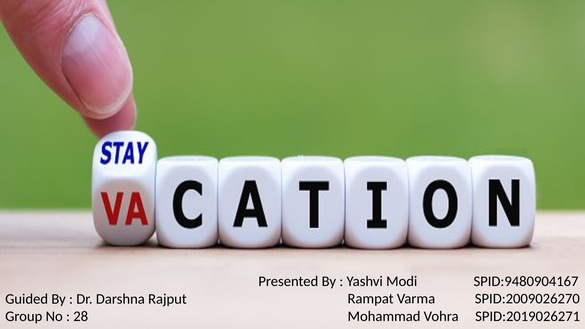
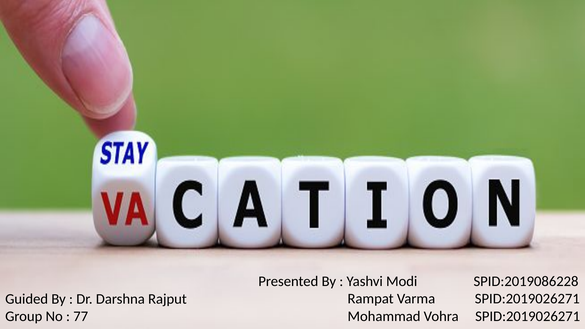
SPID:9480904167: SPID:9480904167 -> SPID:2019086228 (526, 281)
Varma SPID:2009026270: SPID:2009026270 -> SPID:2019026271 (527, 299)
28: 28 -> 77 (81, 317)
